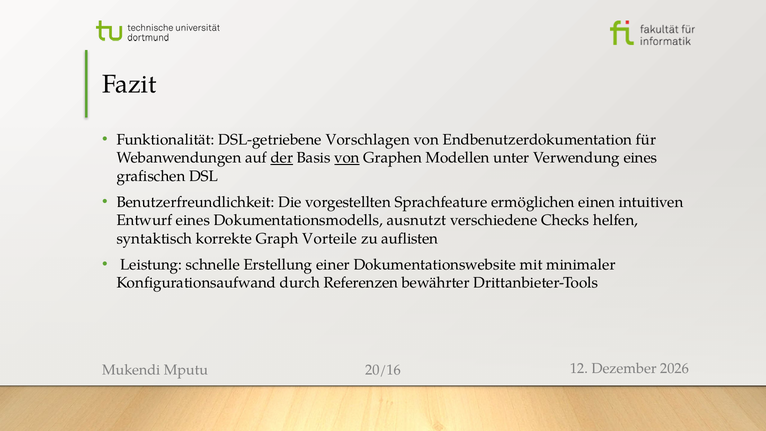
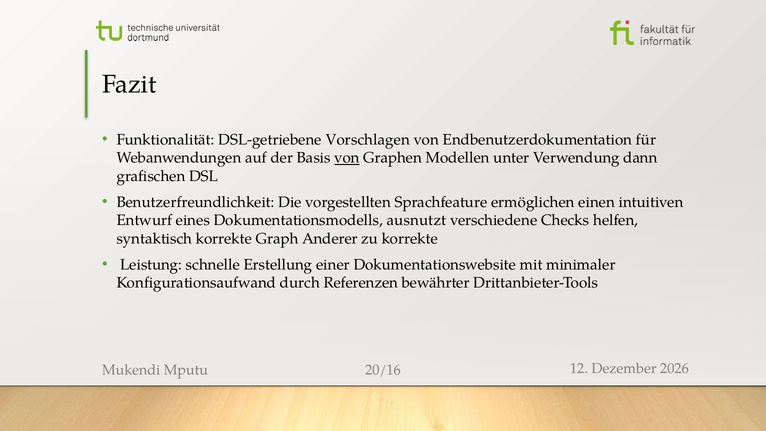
der underline: present -> none (282, 158)
Verwendung eines: eines -> dann (640, 158)
Vorteile: Vorteile -> Anderer (330, 238)
zu auflisten: auflisten -> korrekte (410, 238)
